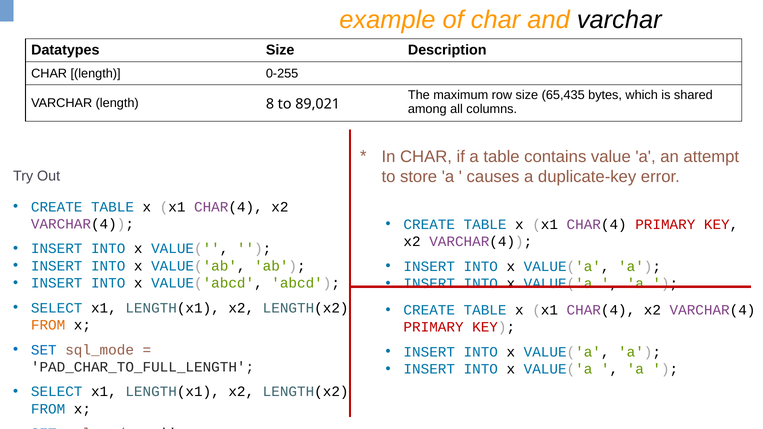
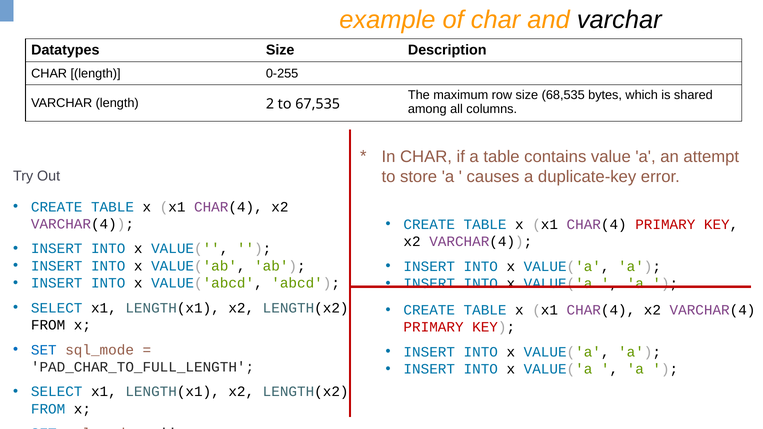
65,435: 65,435 -> 68,535 (563, 95)
8: 8 -> 2 (270, 104)
89,021: 89,021 -> 67,535 (318, 104)
FROM colour: orange -> black (48, 325)
